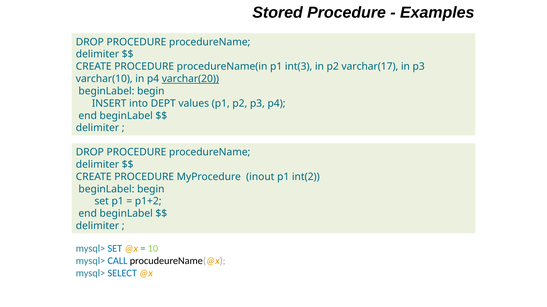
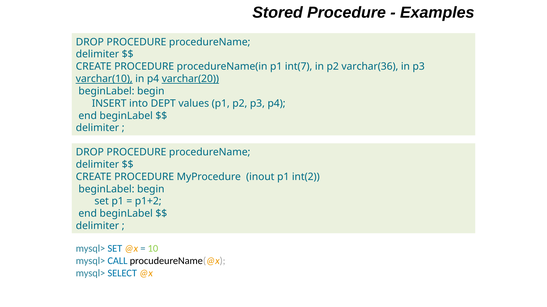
int(3: int(3 -> int(7 (299, 67)
varchar(17: varchar(17 -> varchar(36 (370, 67)
varchar(10 underline: none -> present (104, 79)
